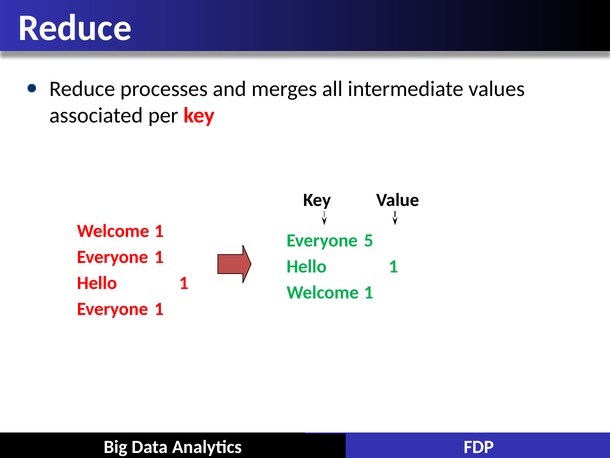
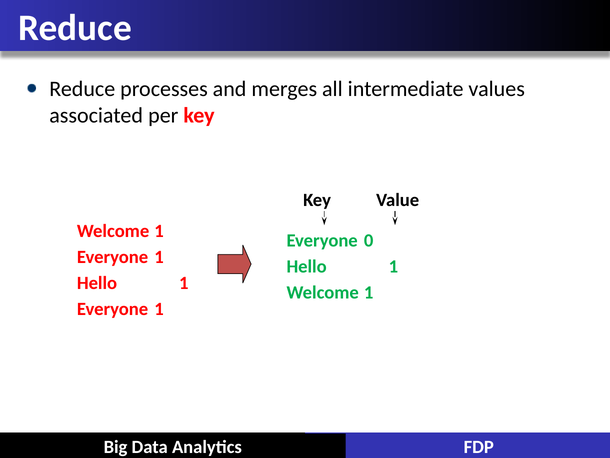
5: 5 -> 0 (369, 240)
